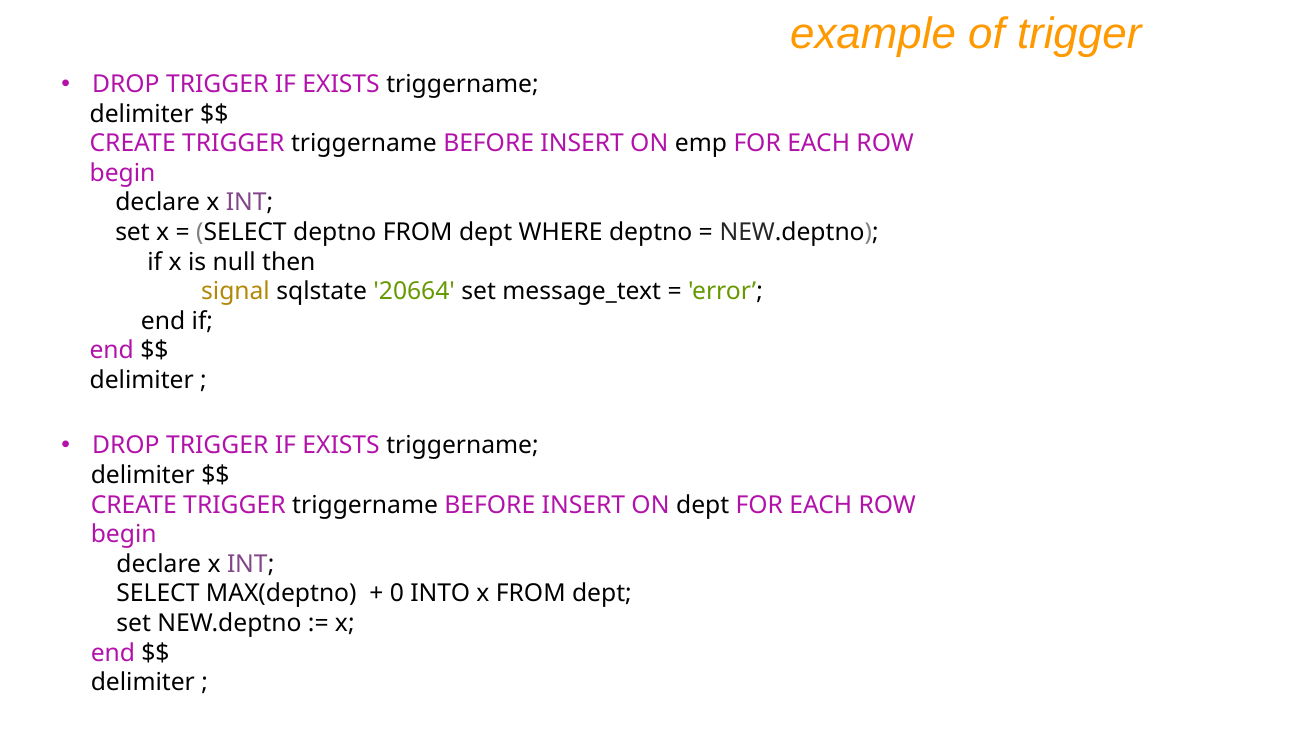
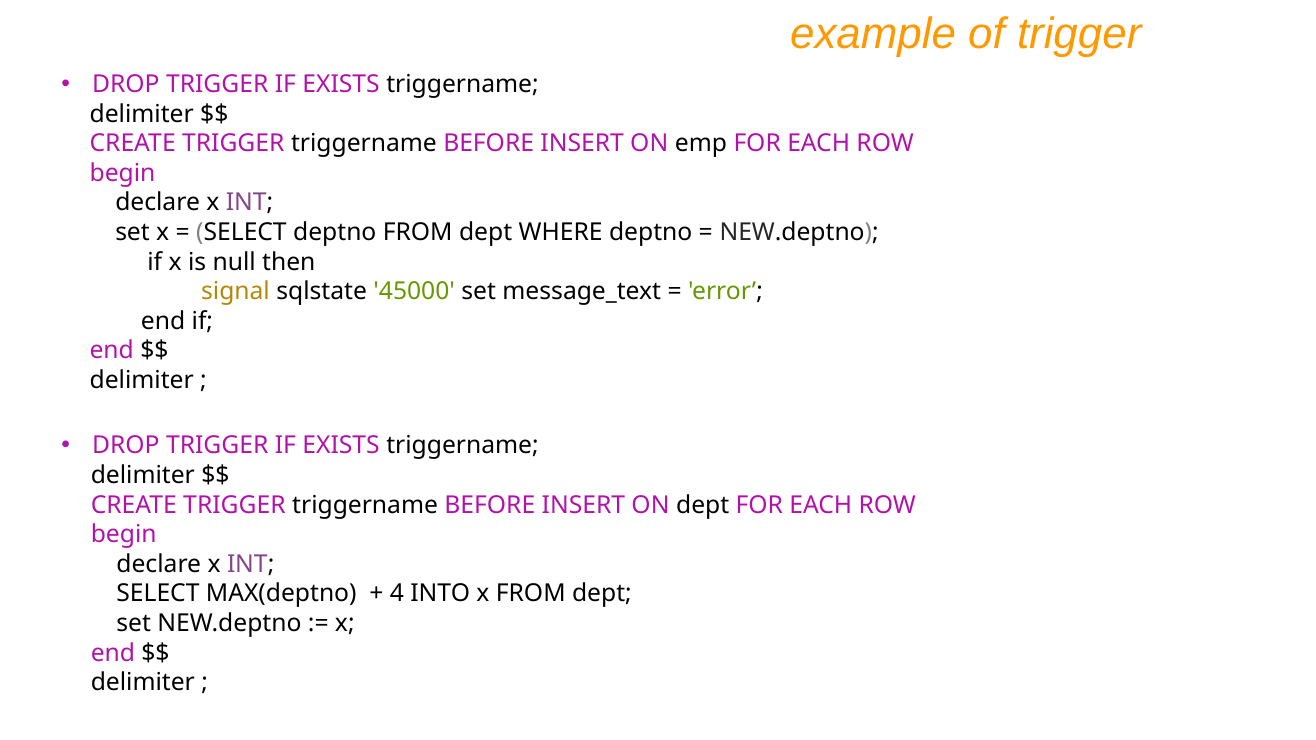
20664: 20664 -> 45000 (414, 292)
0: 0 -> 4 (397, 594)
